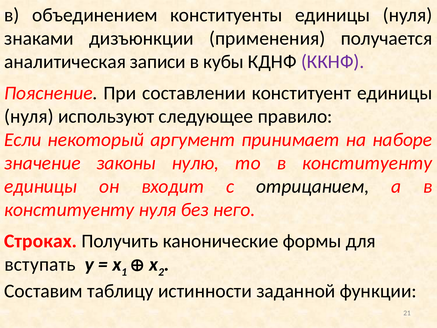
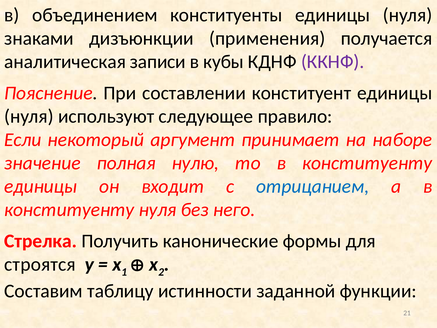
законы: законы -> полная (126, 163)
отрицанием colour: black -> blue (313, 186)
Строках: Строках -> Стрелка (41, 241)
вступать: вступать -> строятся (40, 264)
